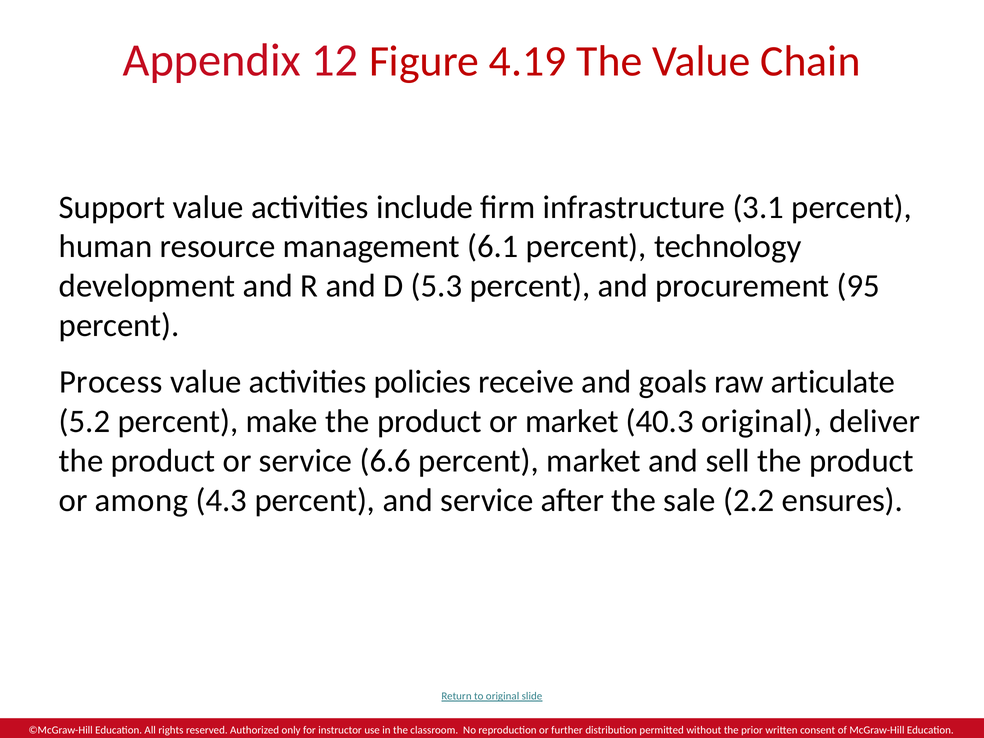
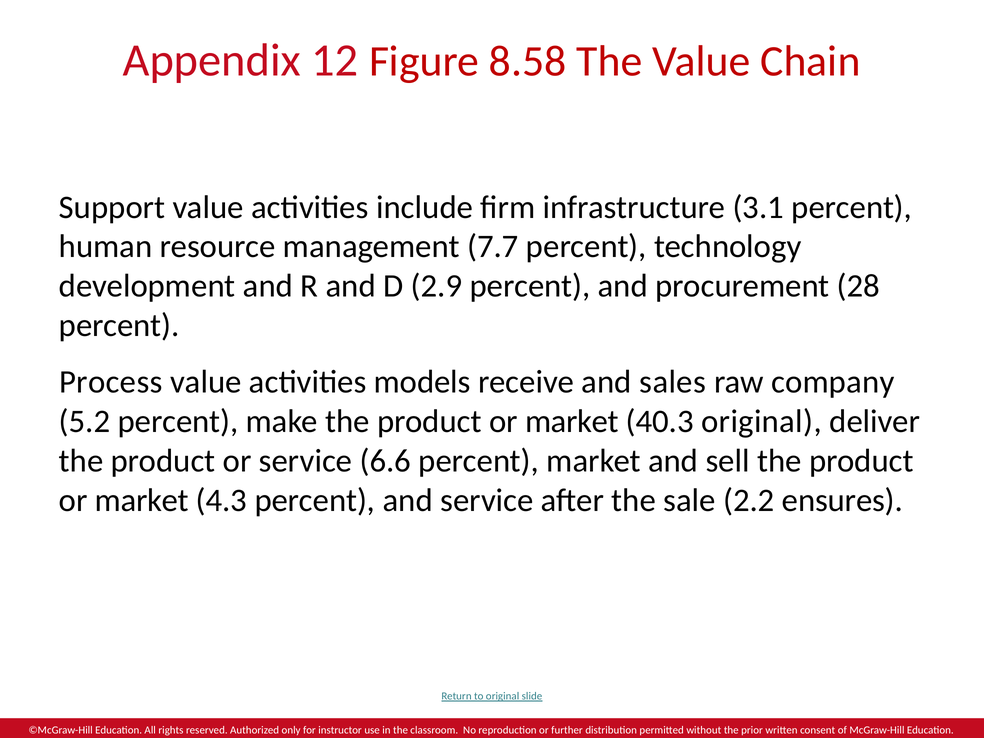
4.19: 4.19 -> 8.58 (528, 61)
6.1: 6.1 -> 7.7 (493, 247)
5.3: 5.3 -> 2.9 (437, 286)
95: 95 -> 28 (858, 286)
policies: policies -> models (422, 382)
goals: goals -> sales (673, 382)
articulate: articulate -> company (833, 382)
among: among -> market (142, 500)
